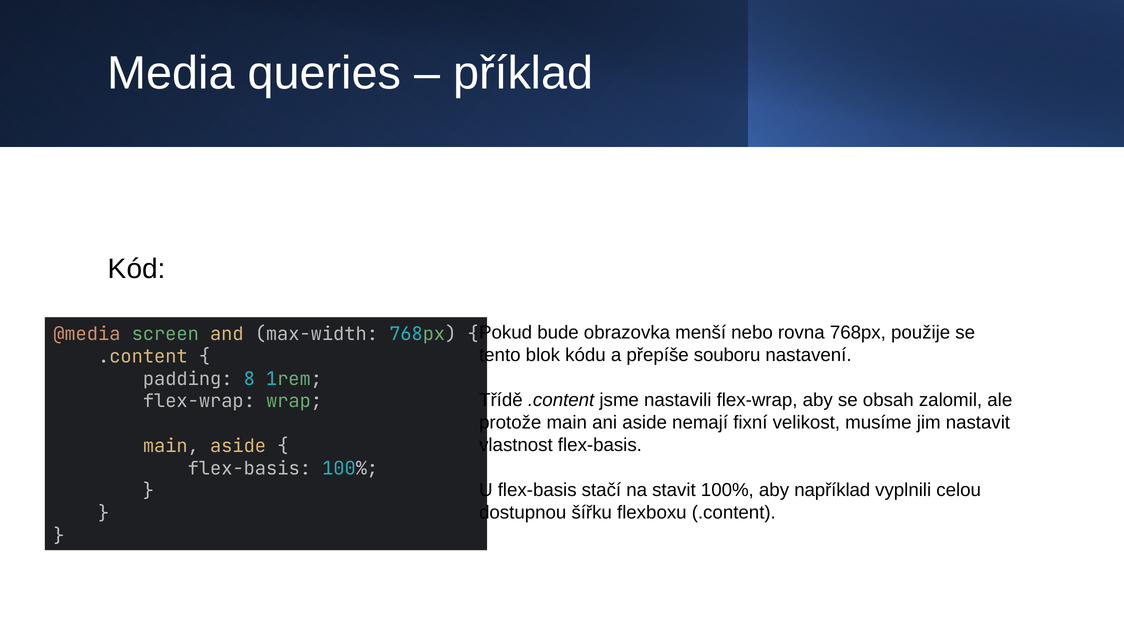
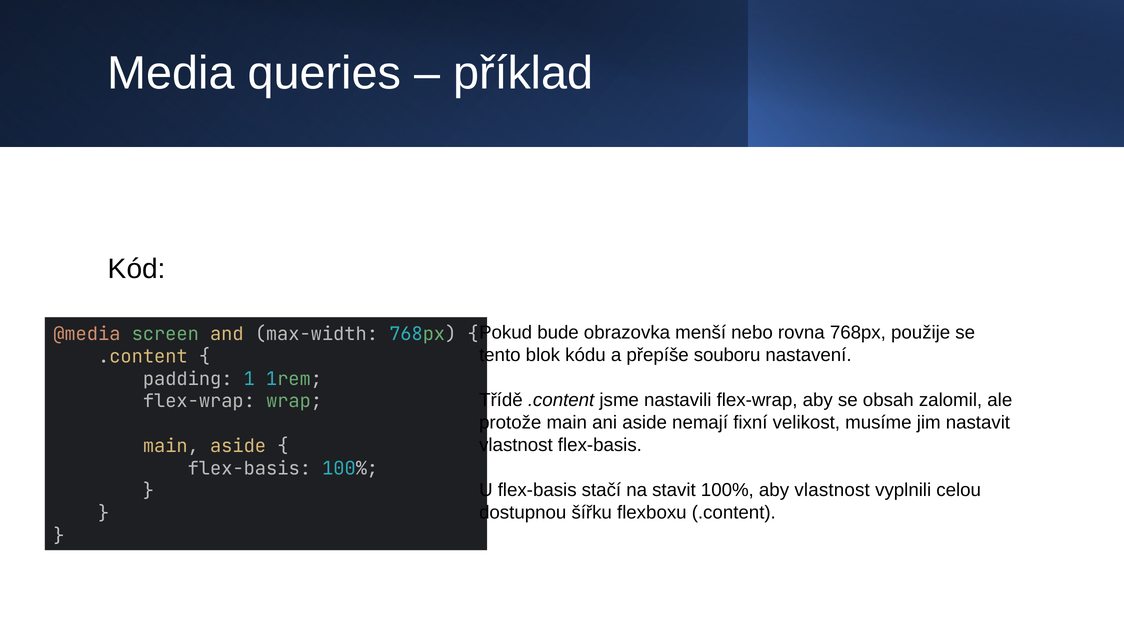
8: 8 -> 1 (249, 379)
aby například: například -> vlastnost (832, 490)
